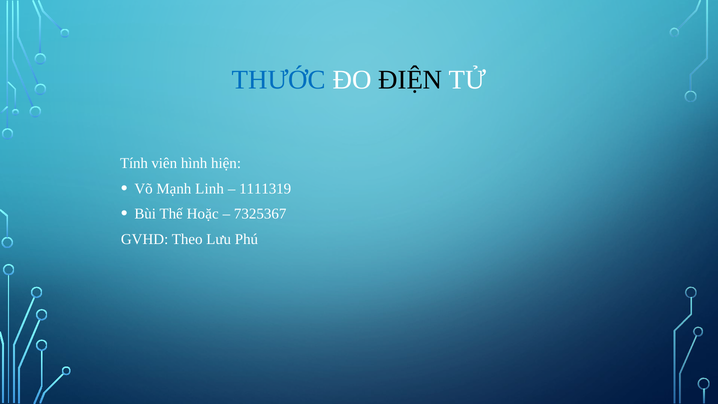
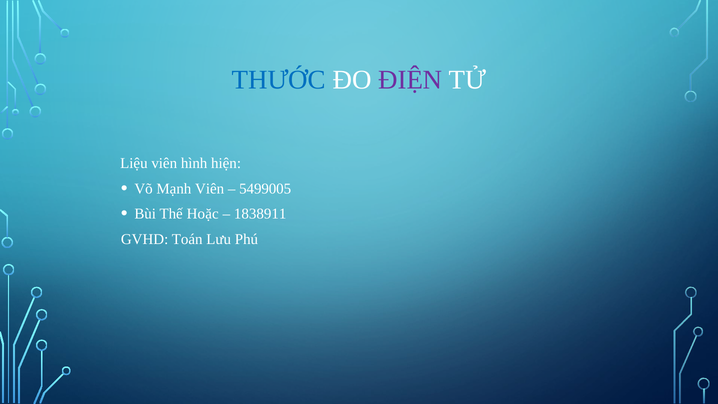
ĐIỆN colour: black -> purple (410, 80)
Tính: Tính -> Liệu (134, 163)
Mạnh Linh: Linh -> Viên (210, 189)
1111319: 1111319 -> 5499005 (265, 189)
7325367: 7325367 -> 1838911 (260, 214)
Theo: Theo -> Toán (187, 239)
